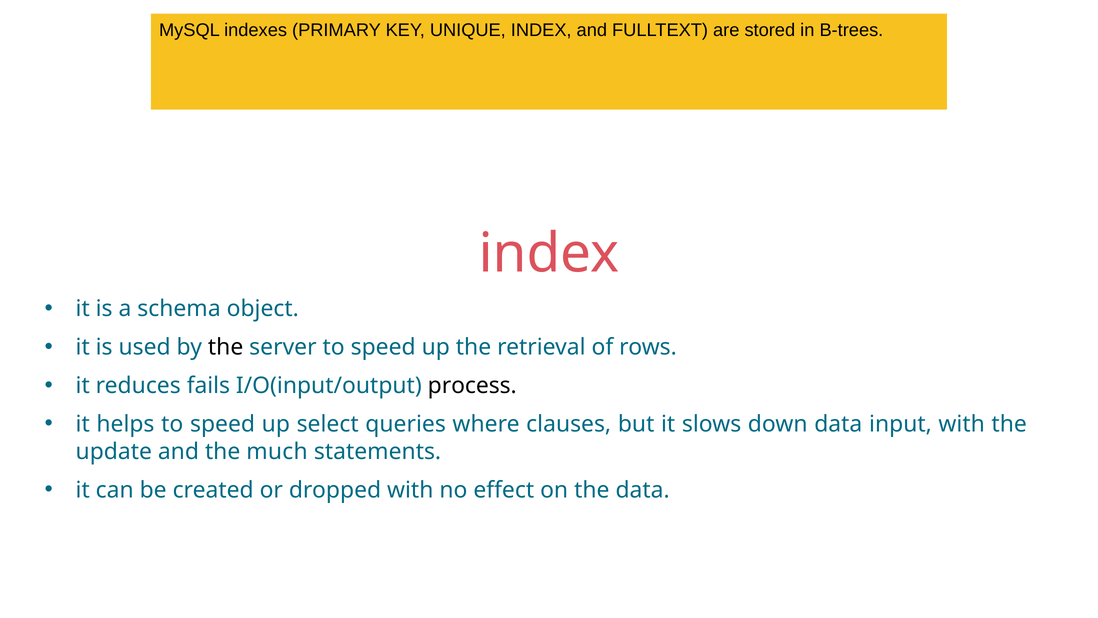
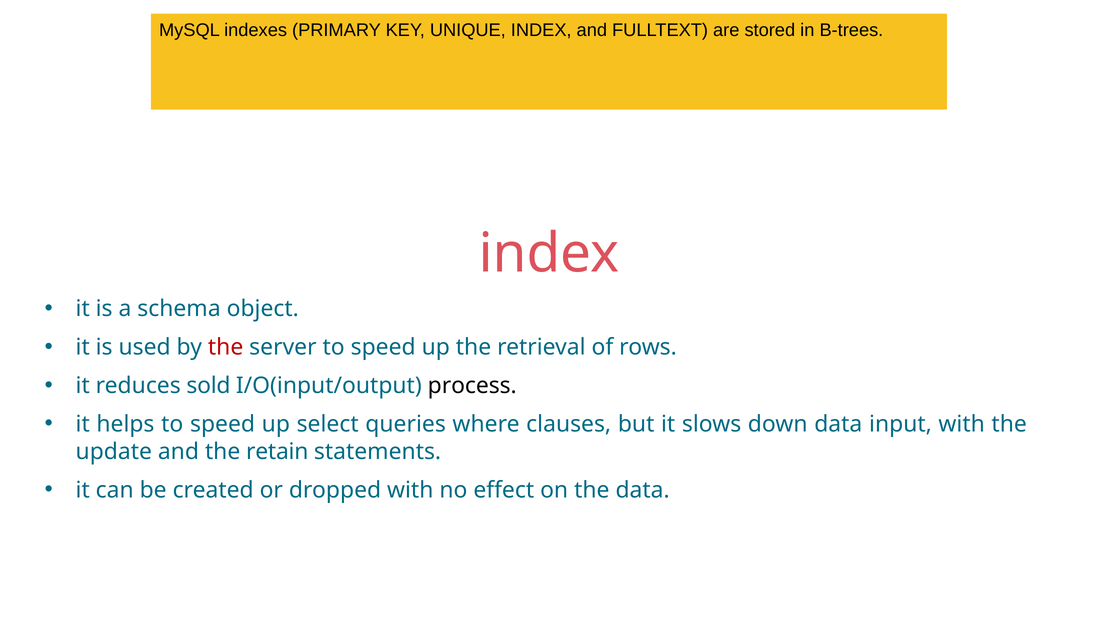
the colour: black -> red (226, 347)
fails: fails -> sold (208, 386)
much: much -> retain (277, 451)
